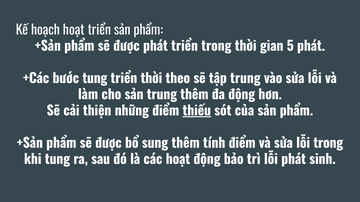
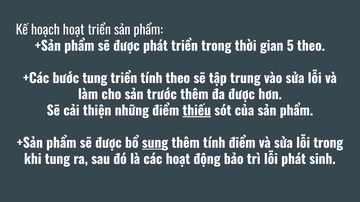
5 phát: phát -> theo (311, 46)
triển thời: thời -> tính (151, 79)
sản trung: trung -> trước (162, 95)
đa động: động -> được (242, 95)
sung underline: none -> present (155, 144)
